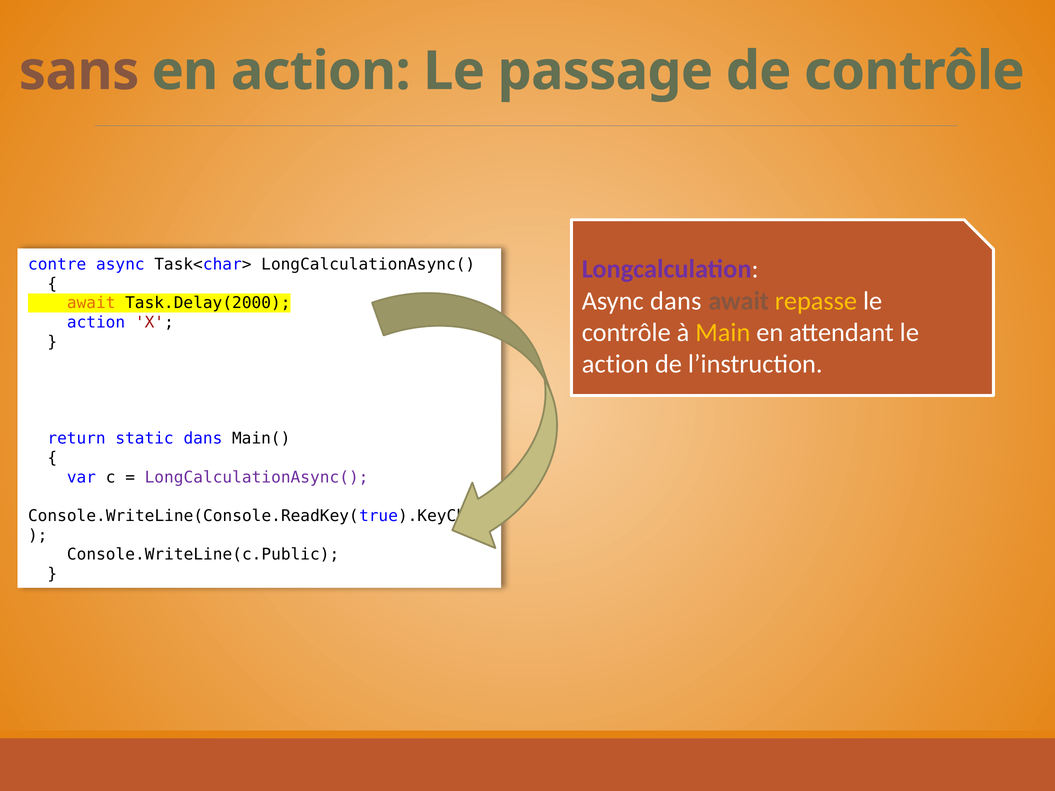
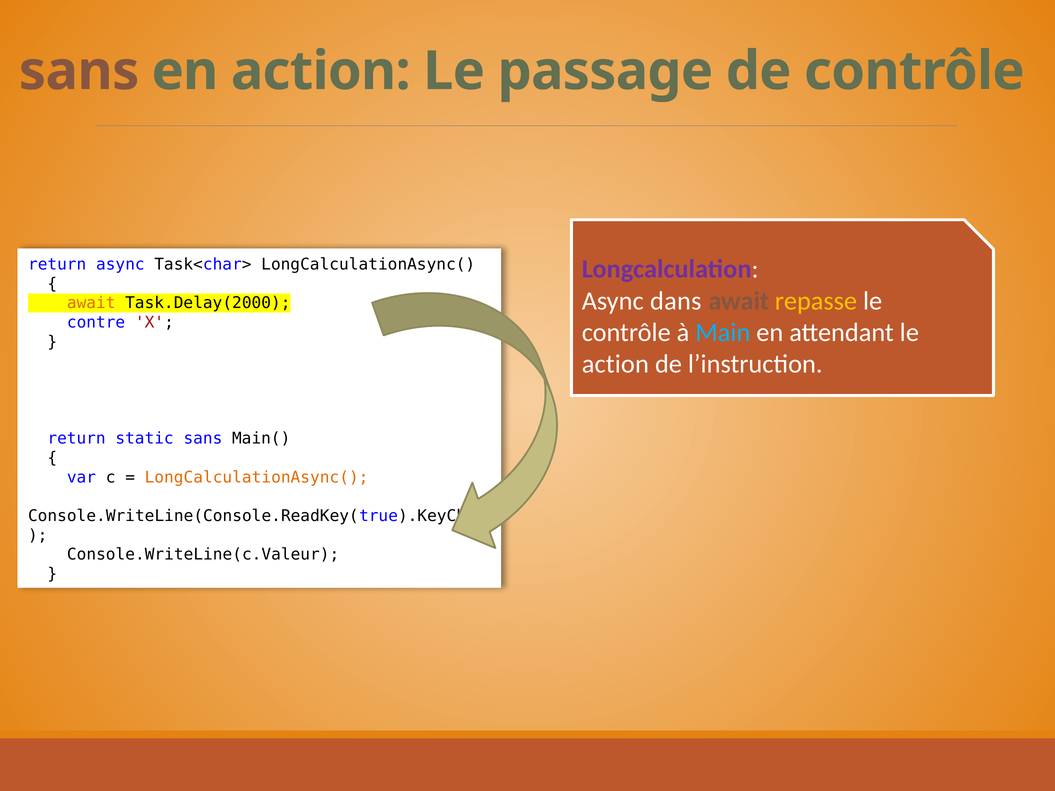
contre: contre -> return (57, 264)
action: action -> contre (96, 323)
Main colour: yellow -> light blue (723, 333)
static dans: dans -> sans (203, 439)
LongCalculationAsync( colour: purple -> orange (257, 477)
Console.WriteLine(c.Public: Console.WriteLine(c.Public -> Console.WriteLine(c.Valeur (203, 555)
